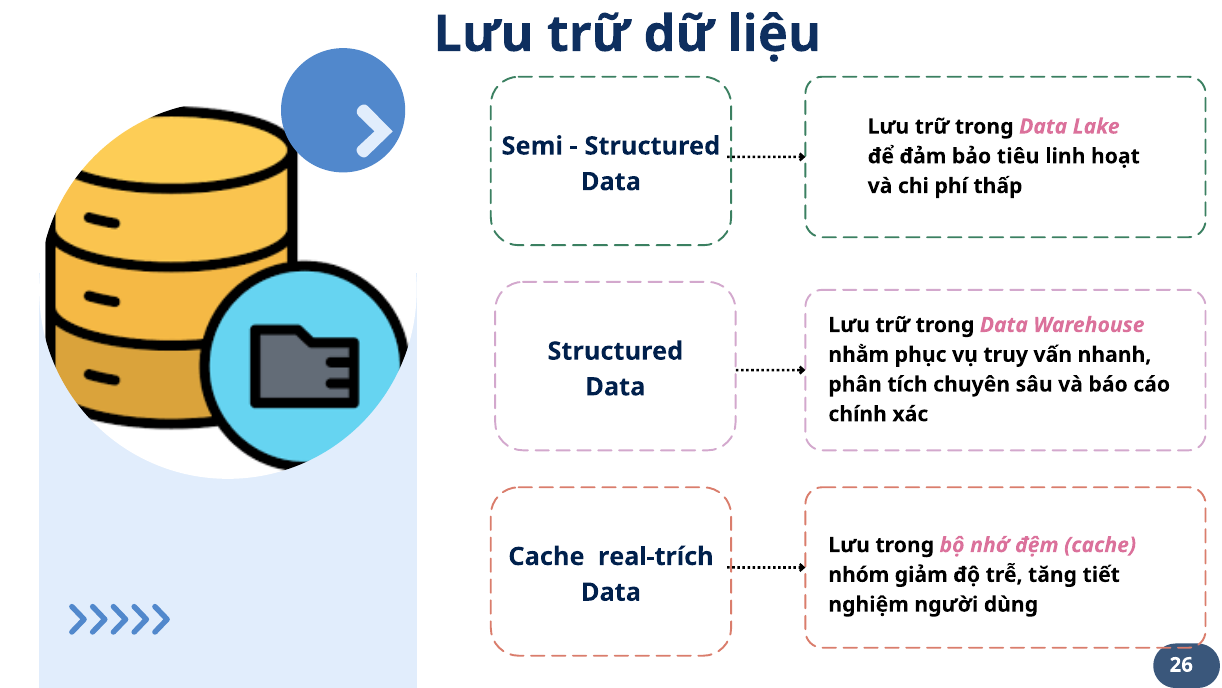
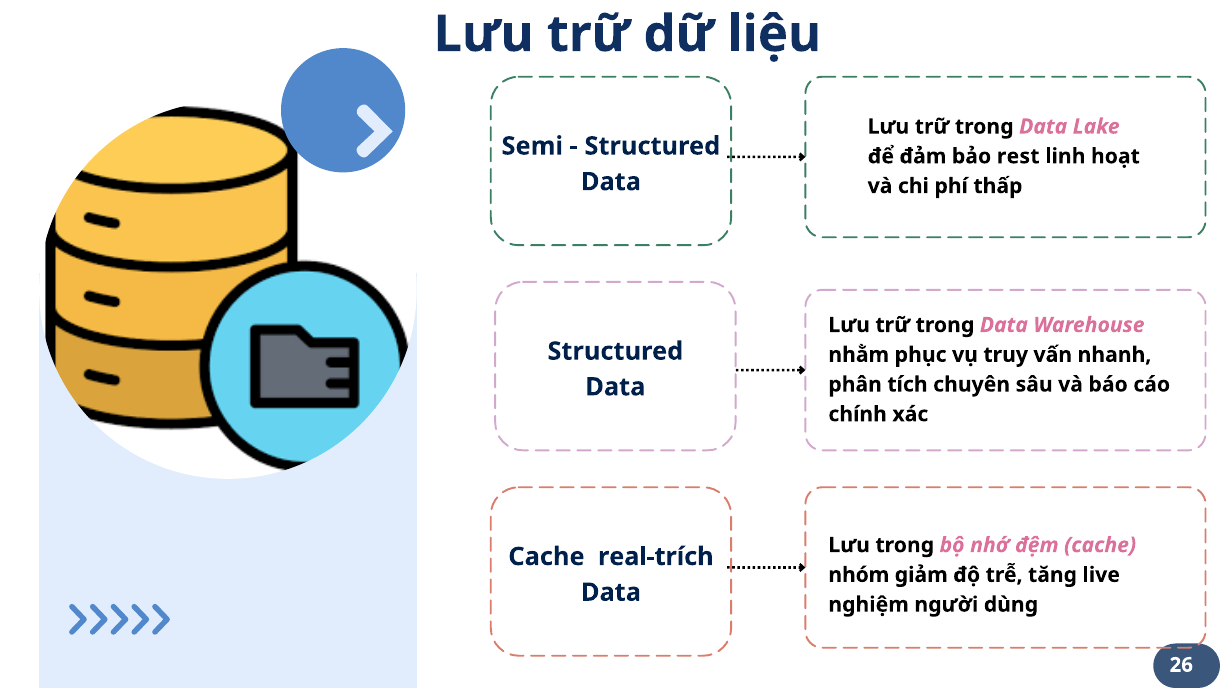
tiêu: tiêu -> rest (1018, 156)
tiết: tiết -> live (1101, 574)
